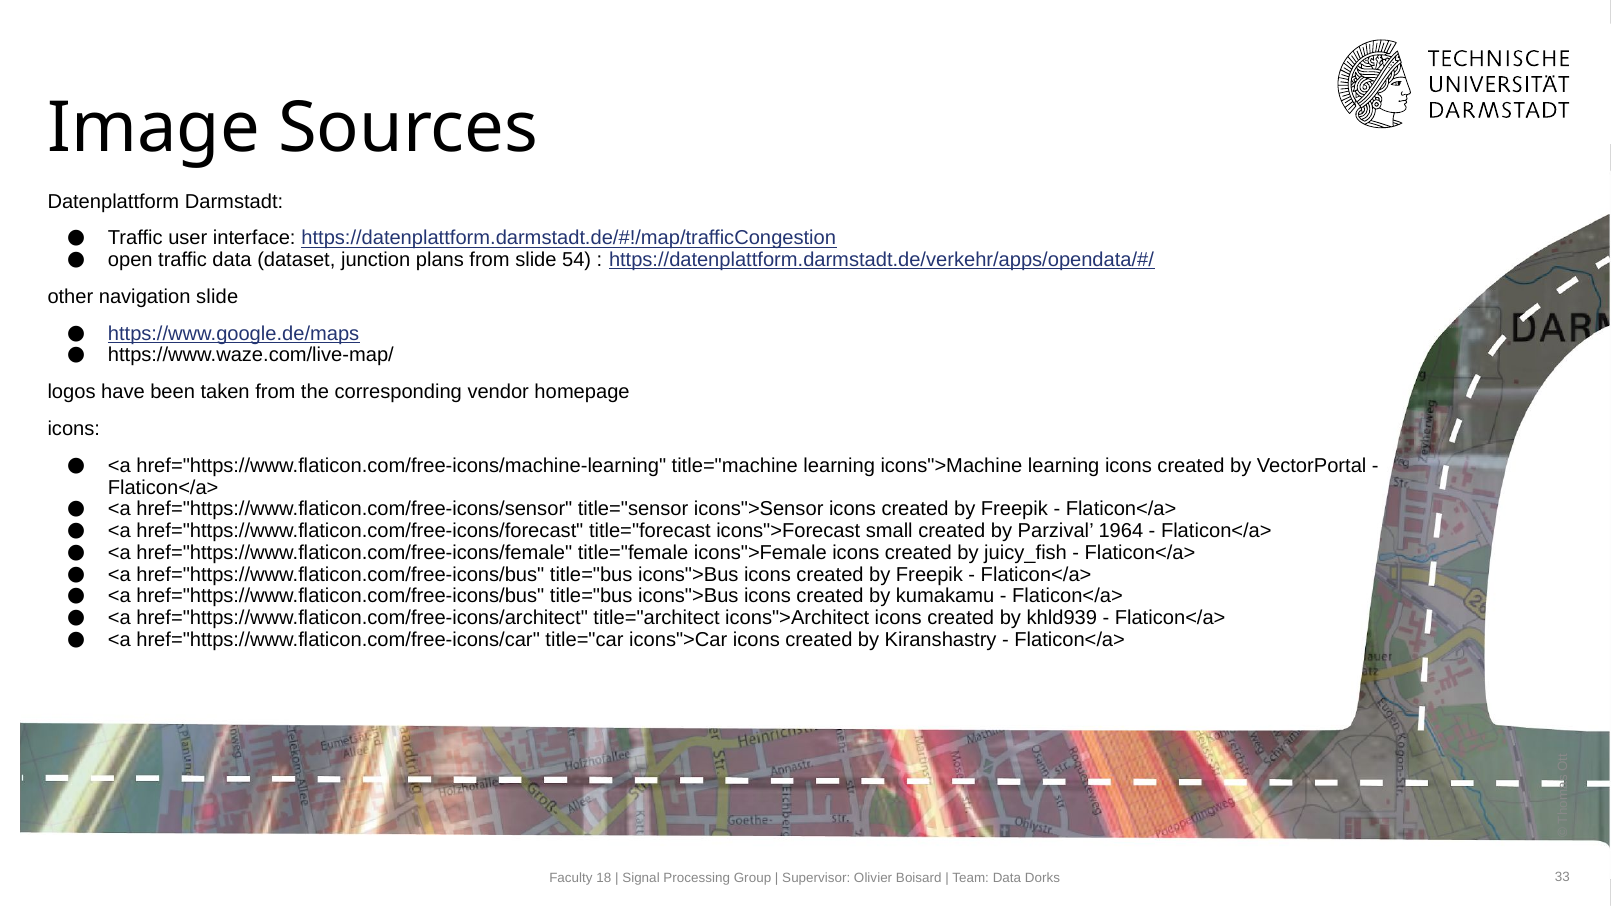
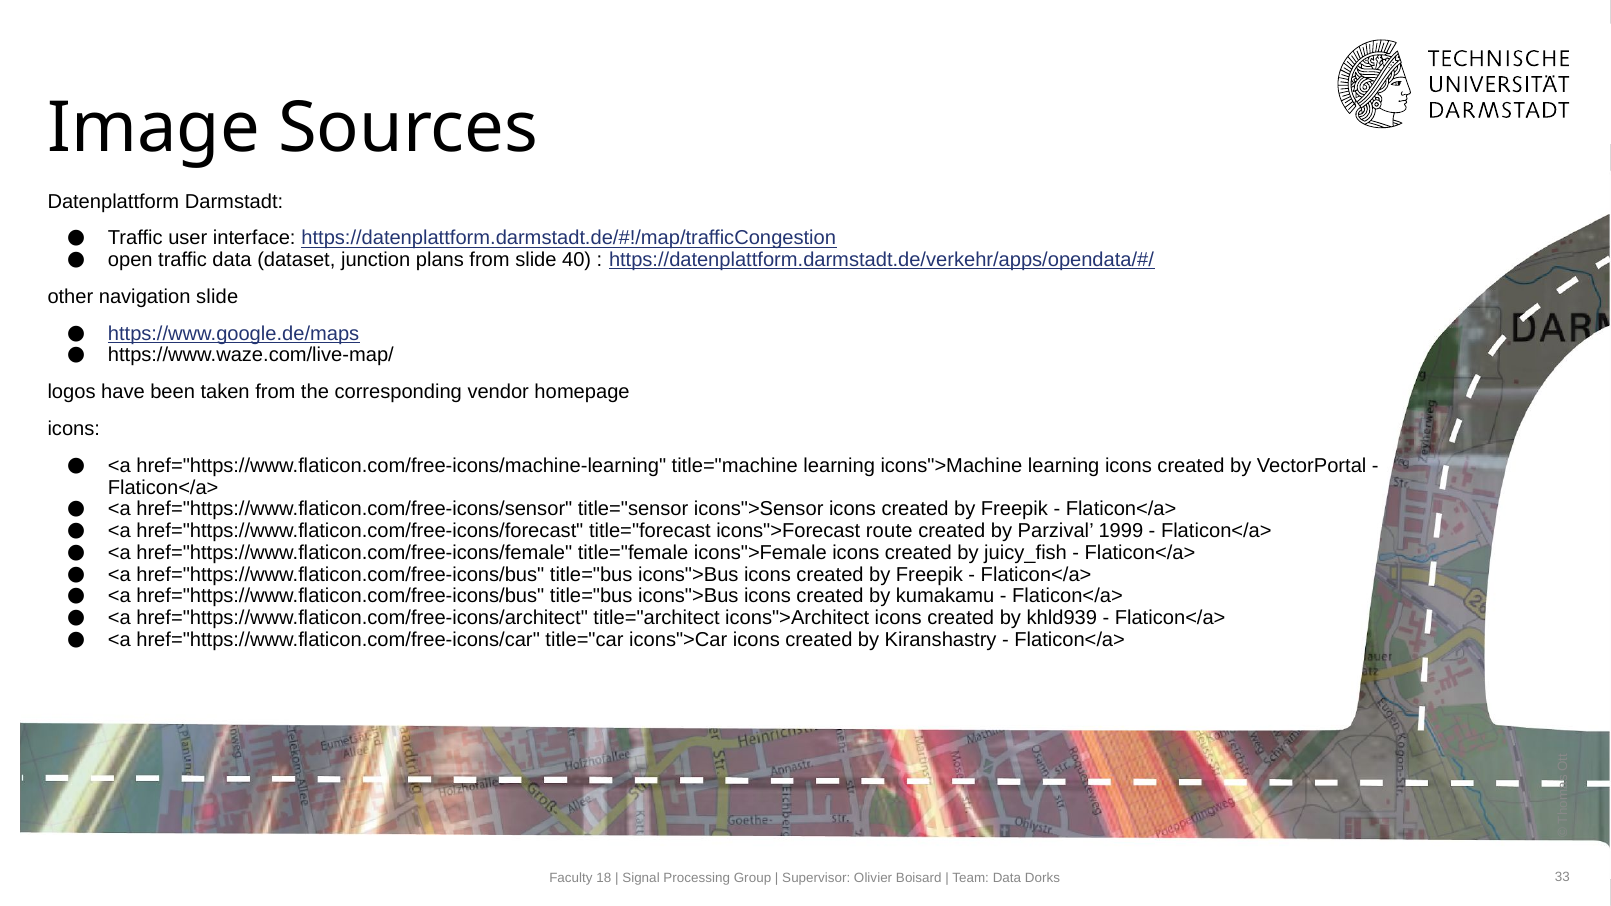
54: 54 -> 40 (577, 260)
small: small -> route (889, 531)
1964: 1964 -> 1999 (1121, 531)
